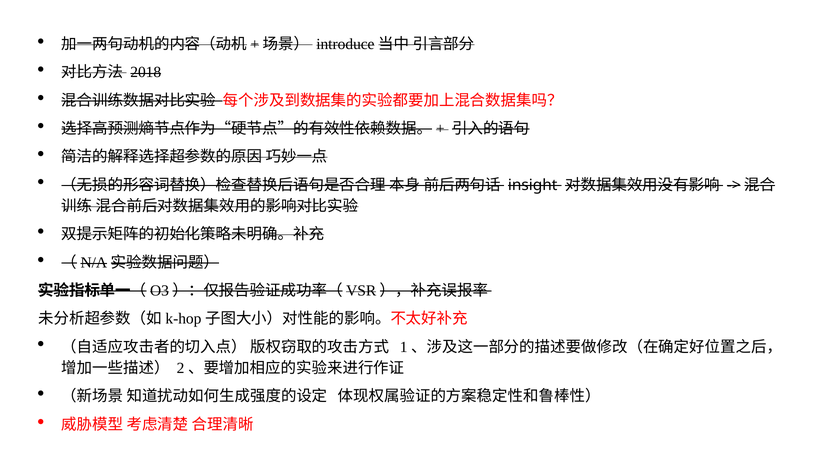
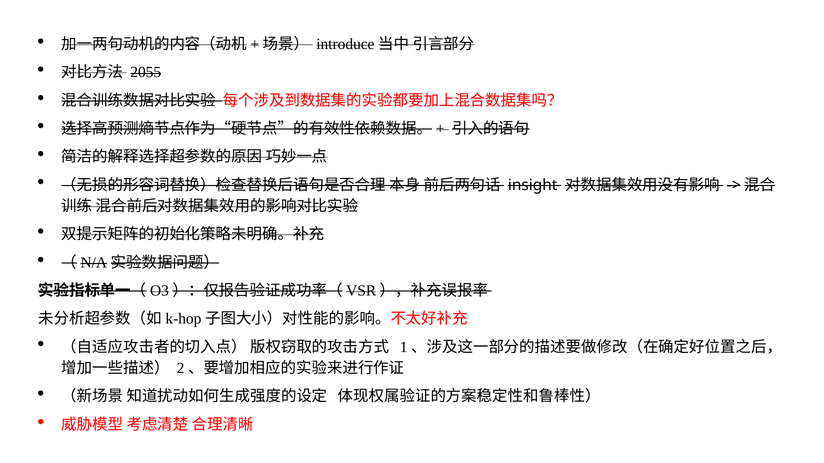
2018: 2018 -> 2055 (146, 72)
